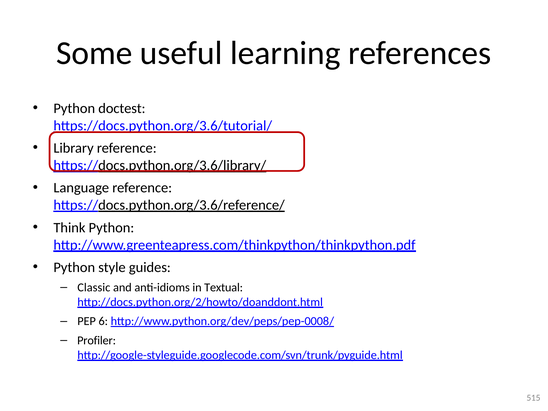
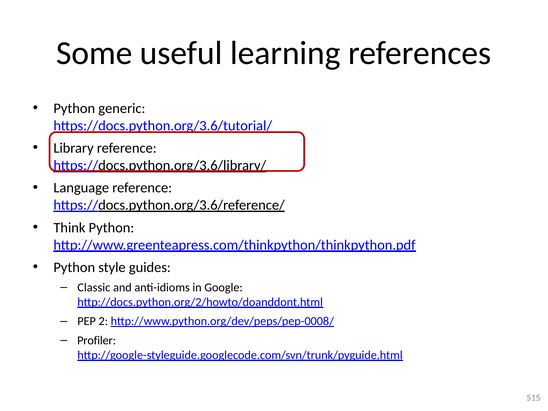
doctest: doctest -> generic (122, 108)
Textual: Textual -> Google (224, 287)
6: 6 -> 2 (103, 321)
